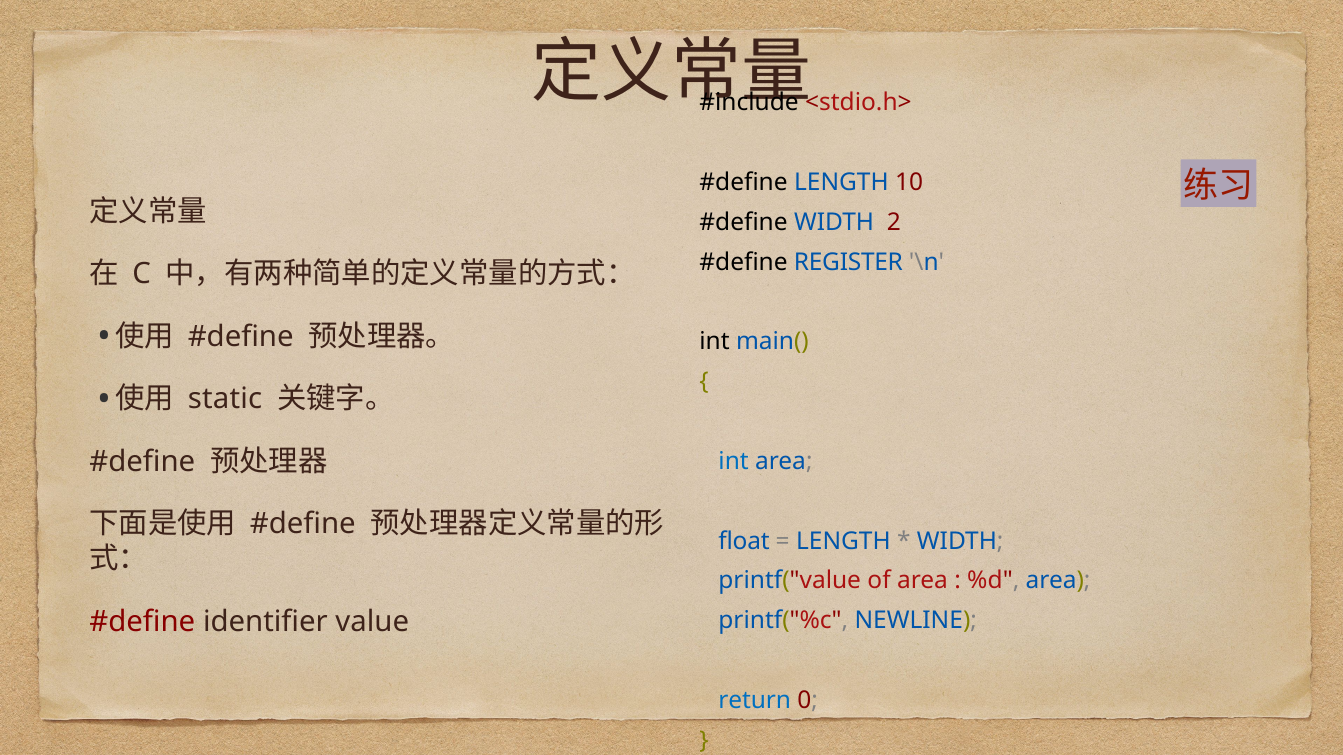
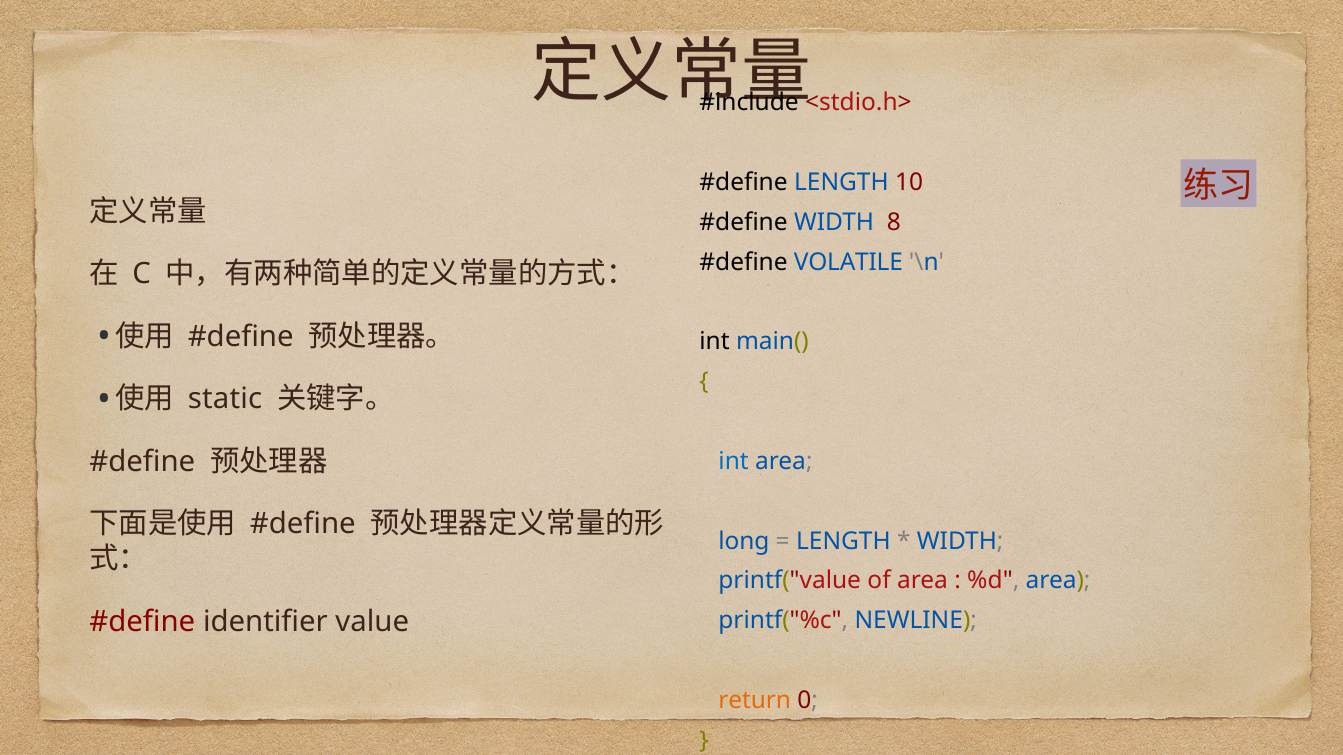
2: 2 -> 8 (894, 222)
REGISTER: REGISTER -> VOLATILE (848, 262)
float: float -> long (744, 541)
return colour: blue -> orange (755, 701)
